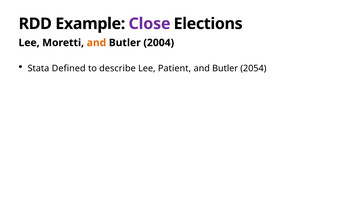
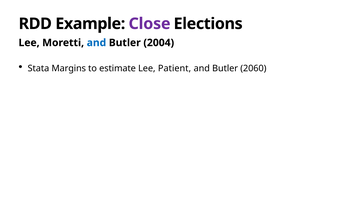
and colour: orange -> blue (96, 43)
Defined: Defined -> Margins (69, 68)
describe: describe -> estimate (118, 68)
2054: 2054 -> 2060 (253, 68)
